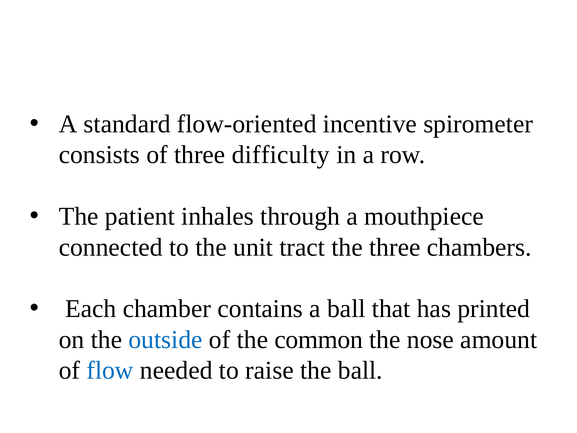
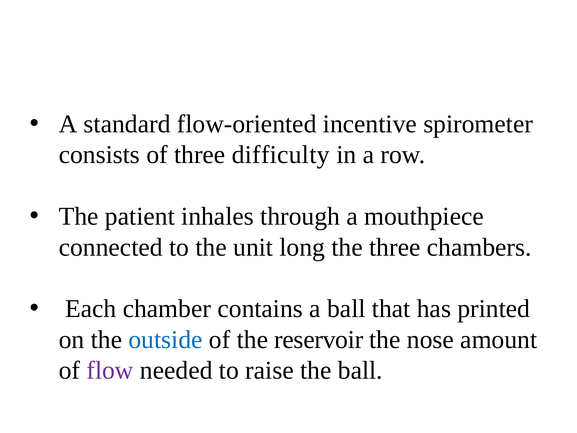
tract: tract -> long (302, 247)
common: common -> reservoir (319, 339)
flow colour: blue -> purple (110, 370)
